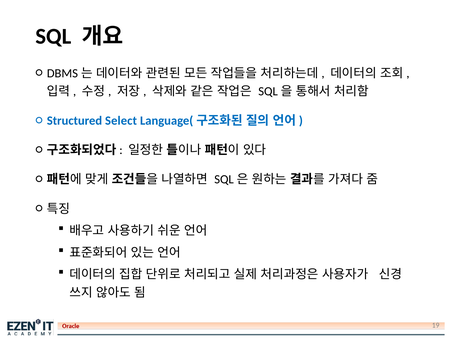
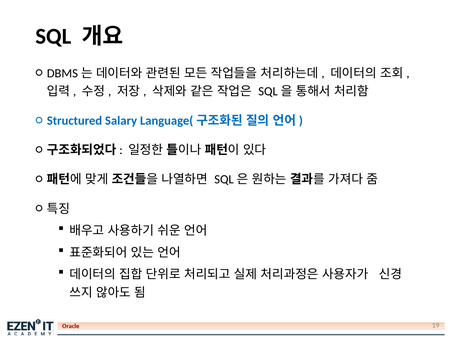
Select: Select -> Salary (121, 121)
